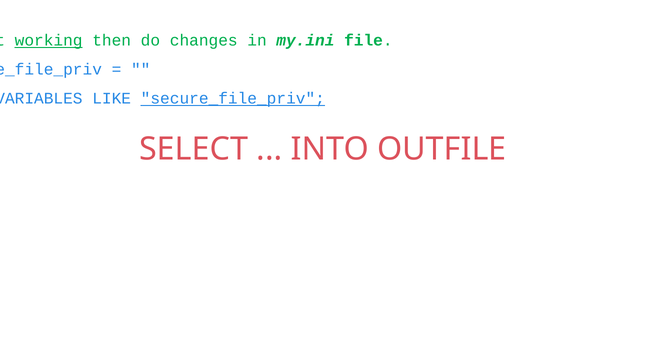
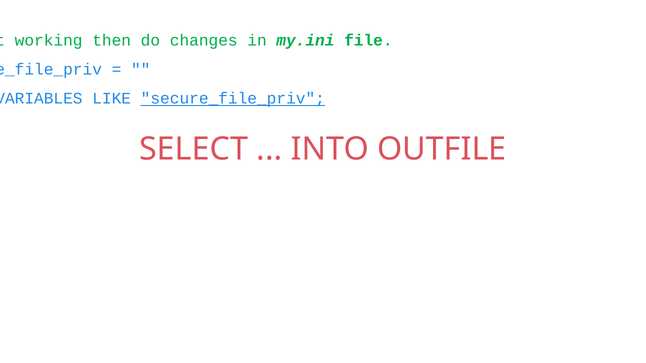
working underline: present -> none (49, 41)
